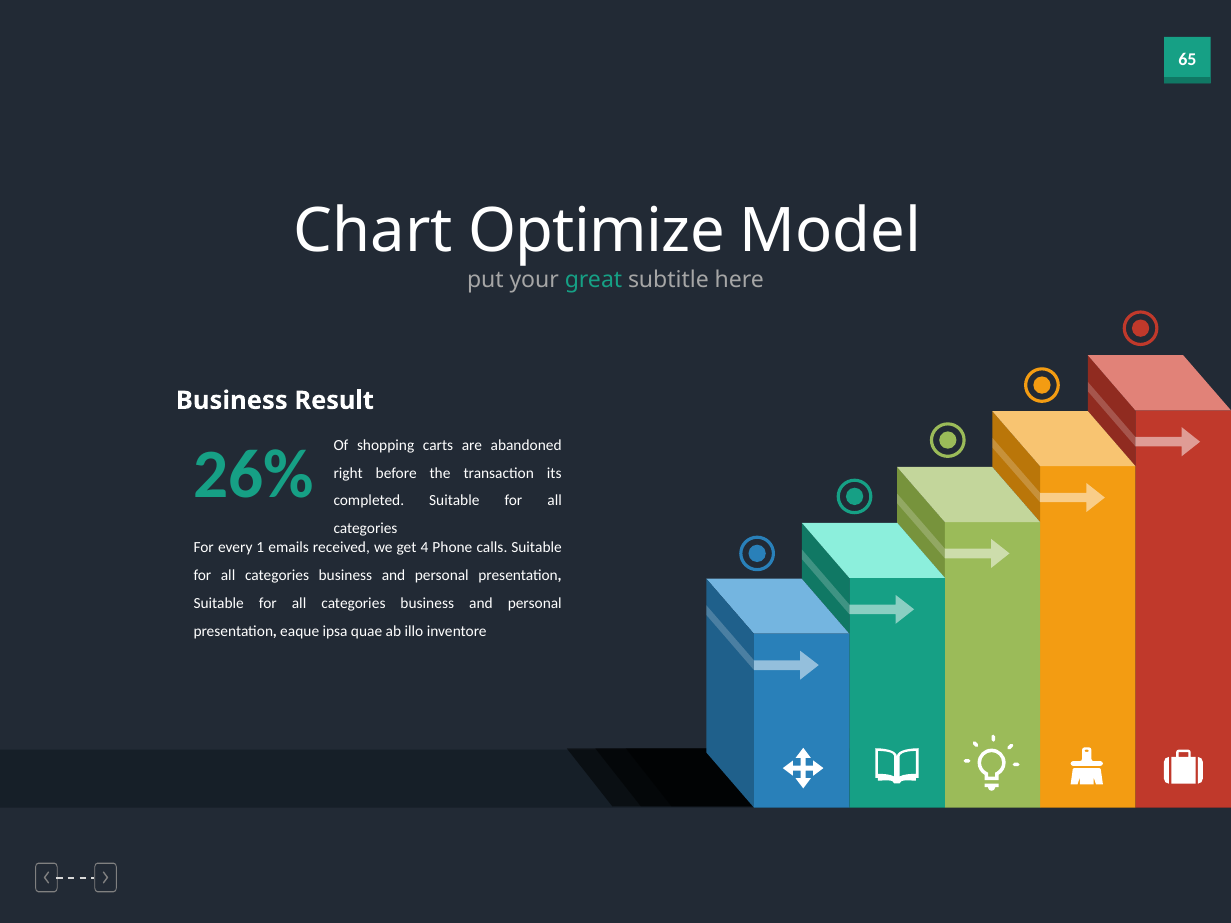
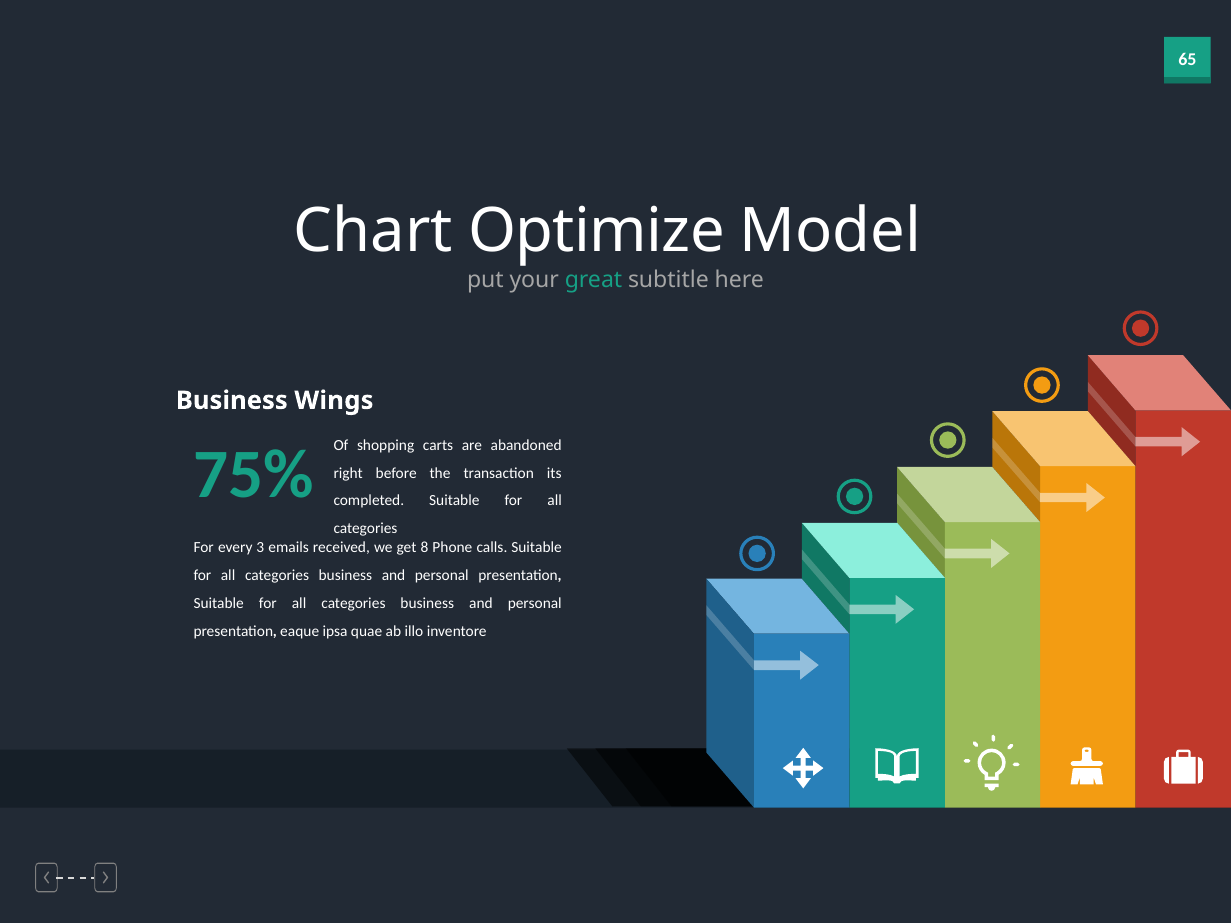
Result: Result -> Wings (334, 401)
26%: 26% -> 75% (254, 475)
1: 1 -> 3 (260, 548)
4: 4 -> 8 (424, 548)
